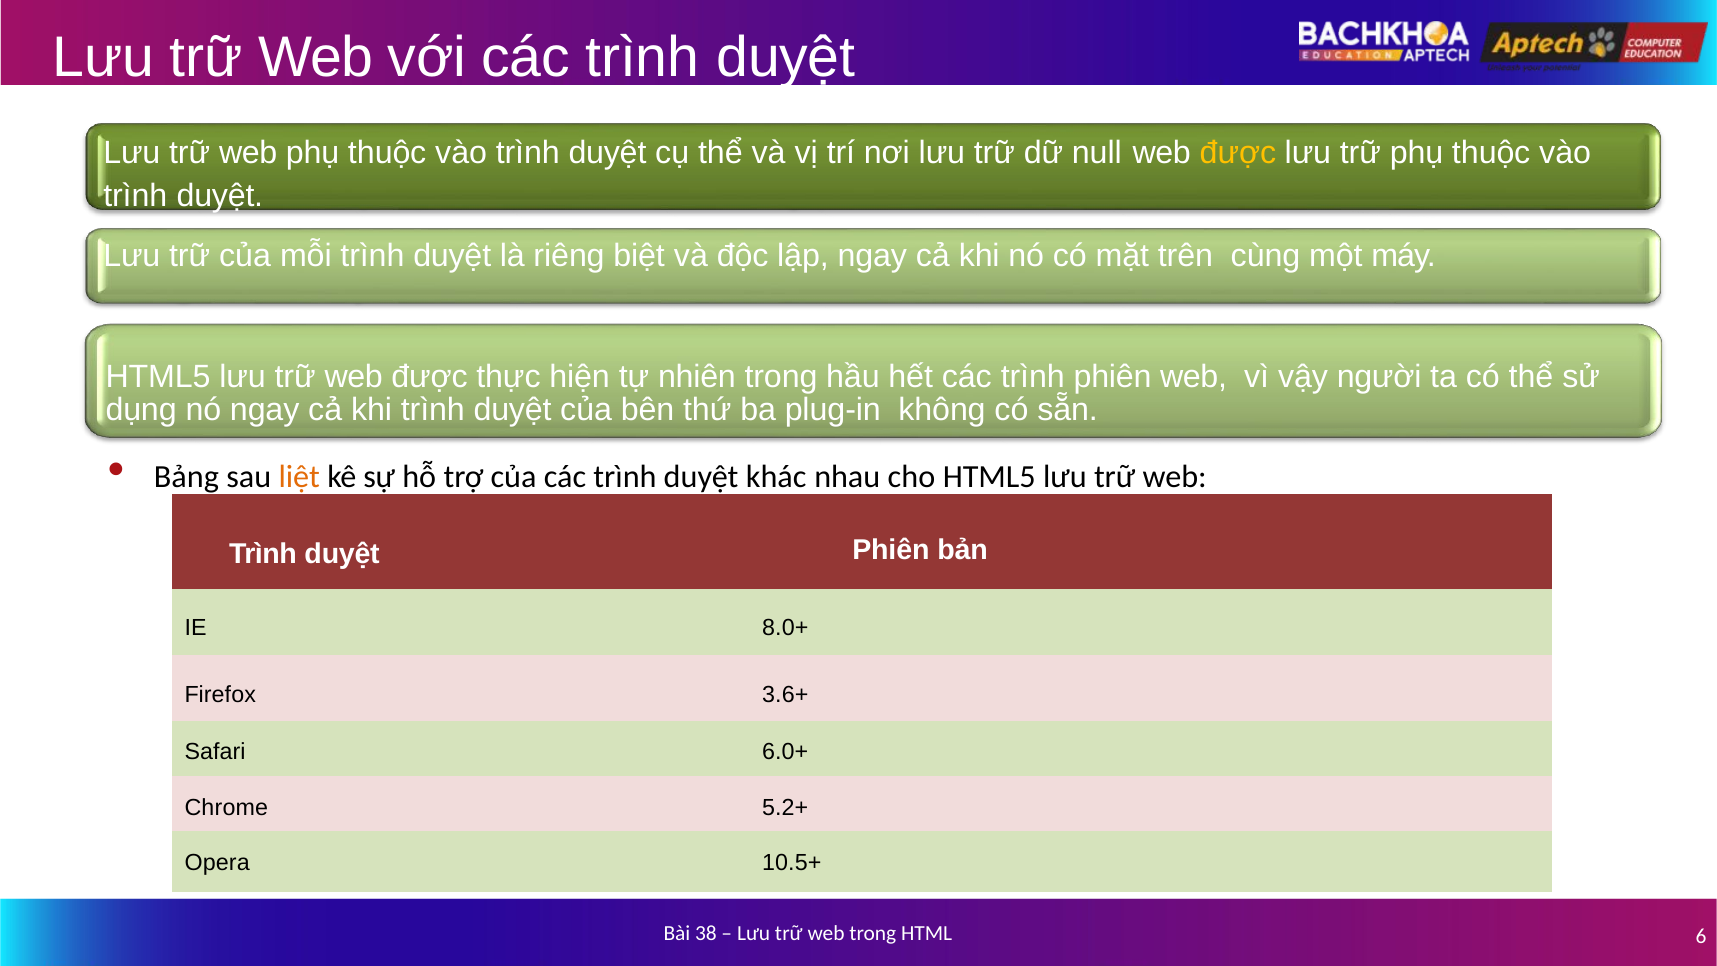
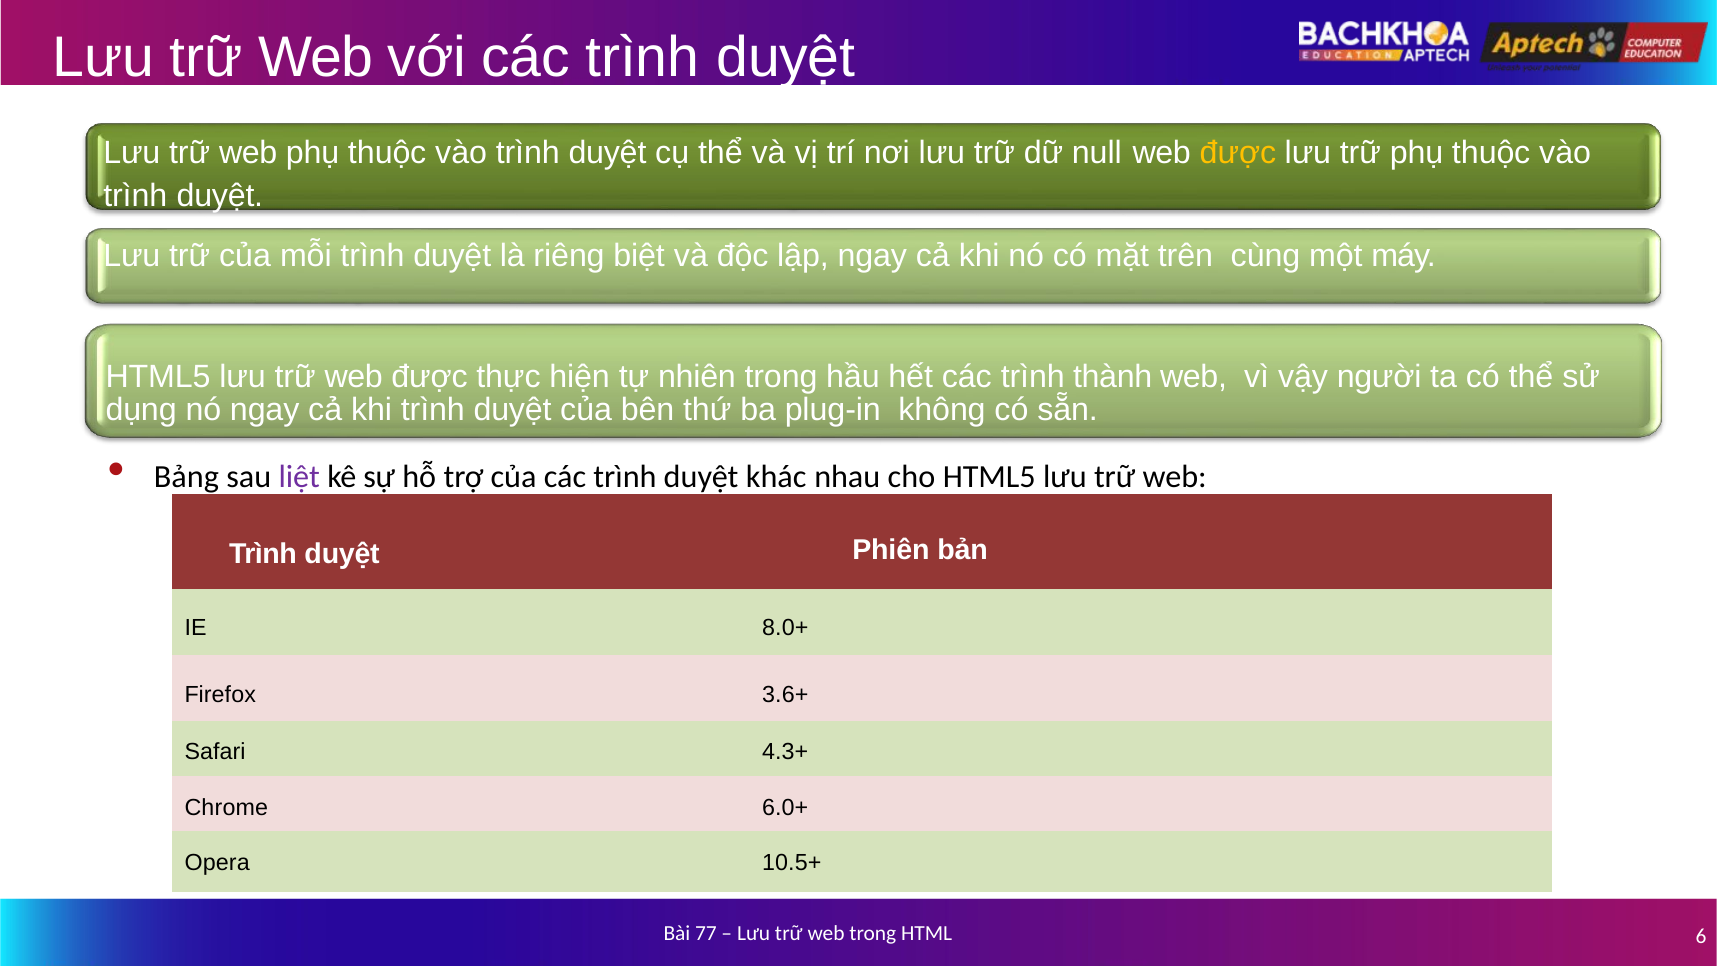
trình phiên: phiên -> thành (1113, 377)
liệt colour: orange -> purple (299, 477)
6.0+: 6.0+ -> 4.3+ (785, 752)
5.2+: 5.2+ -> 6.0+ (785, 807)
38: 38 -> 77 (706, 933)
